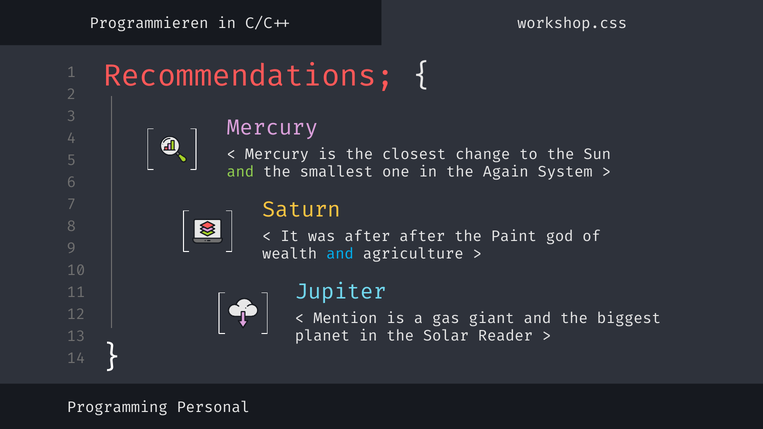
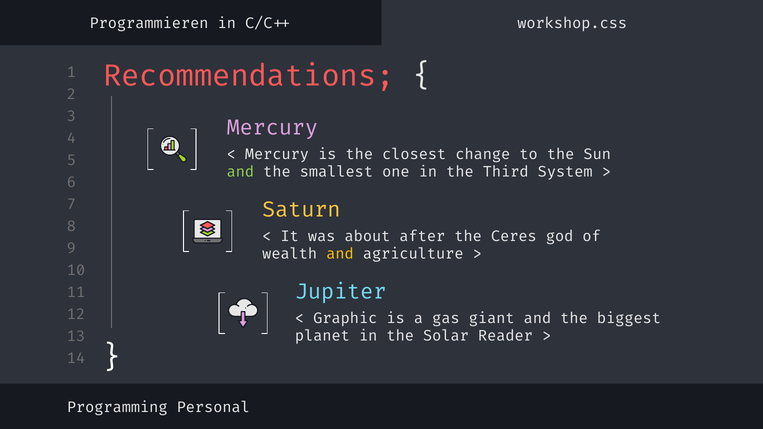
Again: Again -> Third (506, 172)
was after: after -> about (367, 236)
Paint: Paint -> Ceres (514, 236)
and colour: light blue -> yellow (340, 254)
Mention: Mention -> Graphic (345, 318)
